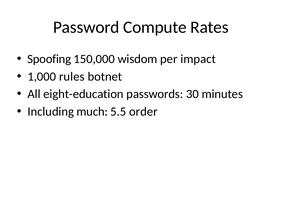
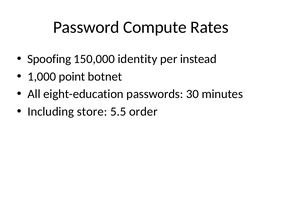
wisdom: wisdom -> identity (137, 59)
impact: impact -> instead (198, 59)
rules: rules -> point (72, 77)
much: much -> store (92, 112)
